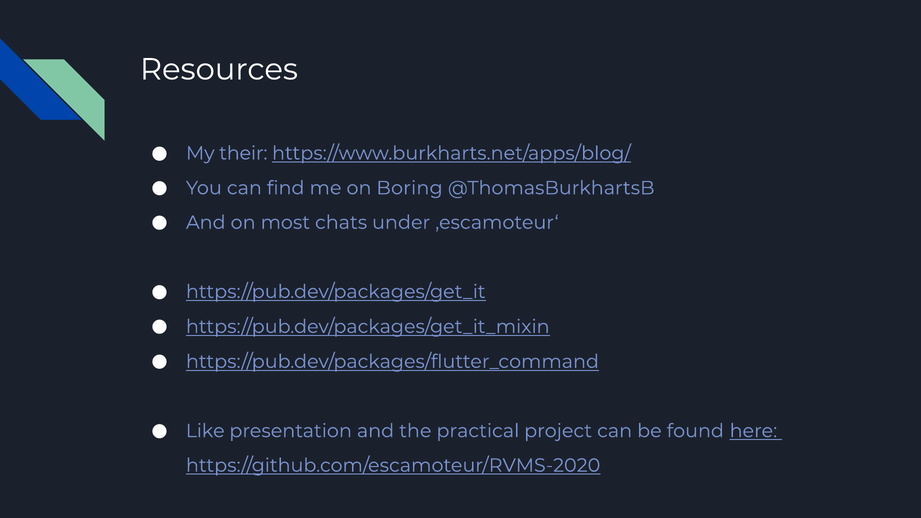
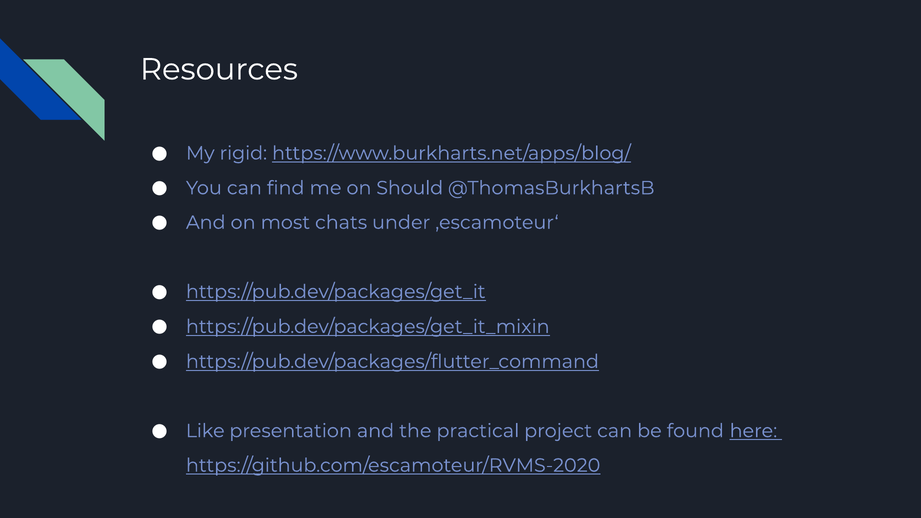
their: their -> rigid (243, 153)
Boring: Boring -> Should (410, 188)
